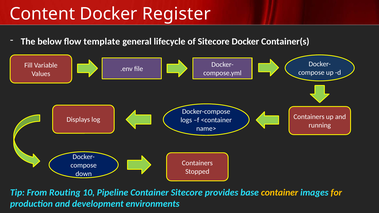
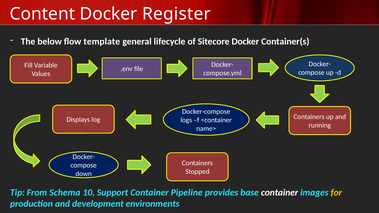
Routing: Routing -> Schema (65, 193)
Pipeline: Pipeline -> Support (113, 193)
Container Sitecore: Sitecore -> Pipeline (187, 193)
container colour: yellow -> white (280, 193)
